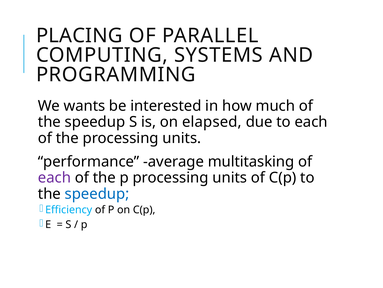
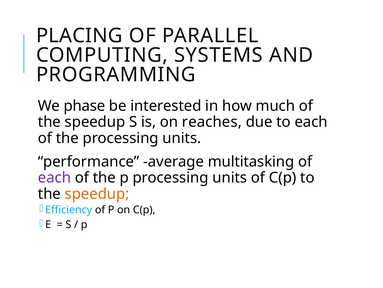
wants: wants -> phase (84, 106)
elapsed: elapsed -> reaches (212, 122)
speedup colour: blue -> orange (97, 193)
